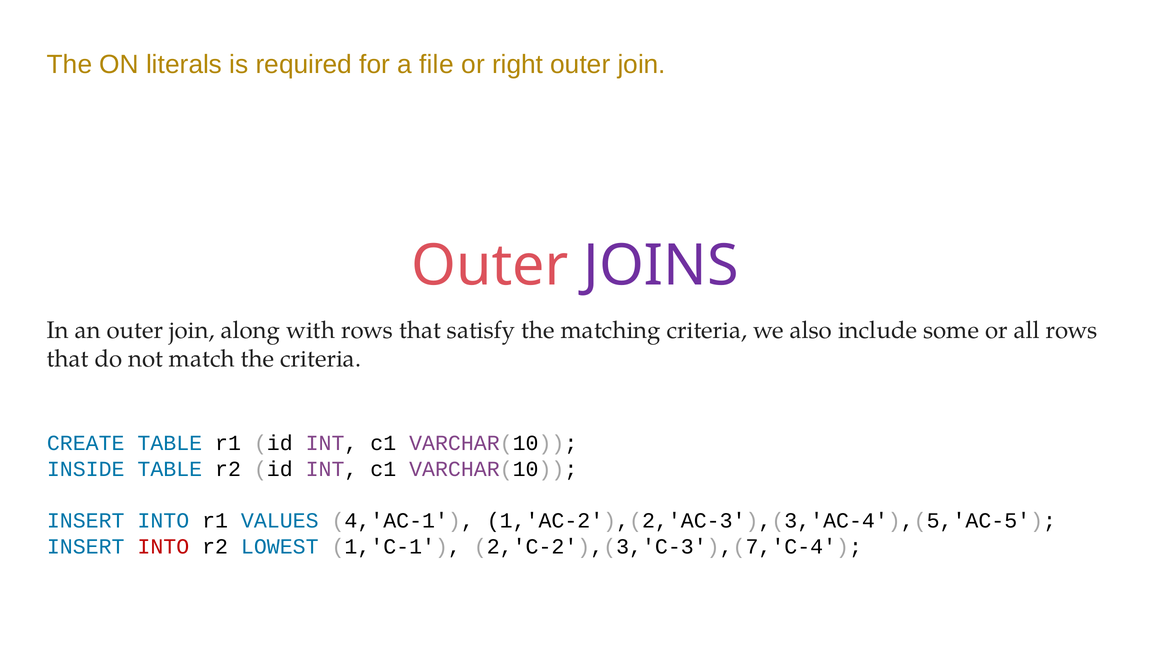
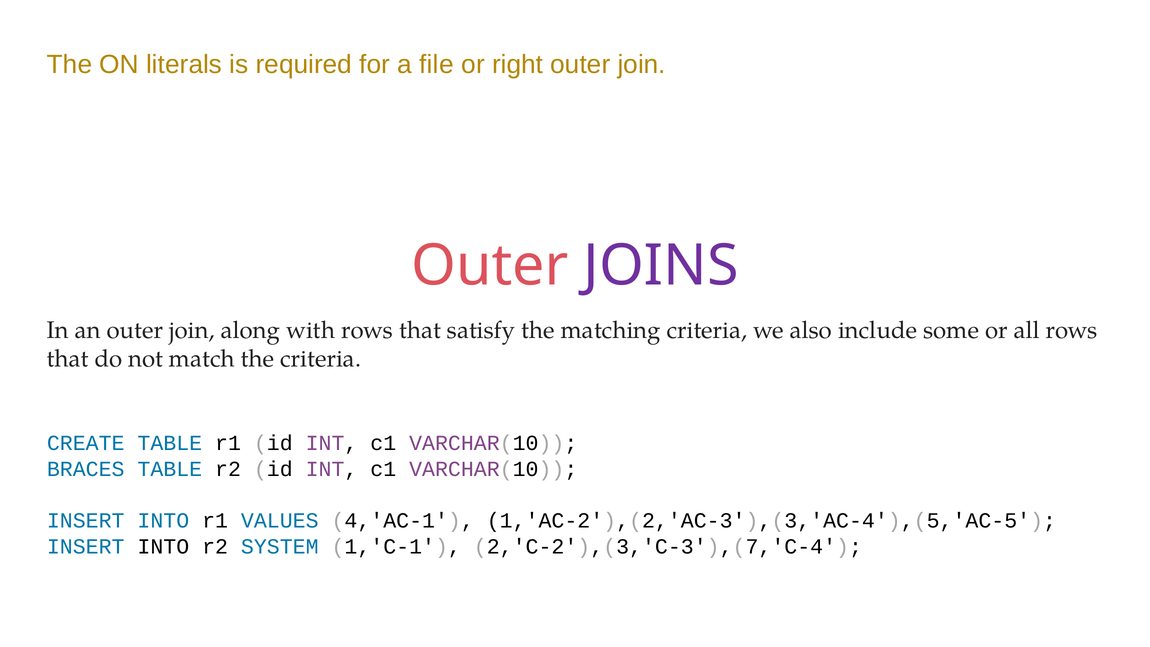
INSIDE: INSIDE -> BRACES (86, 469)
INTO colour: red -> black (163, 547)
LOWEST: LOWEST -> SYSTEM (280, 547)
